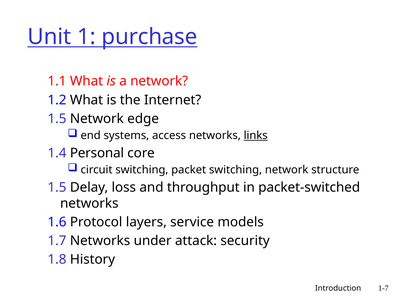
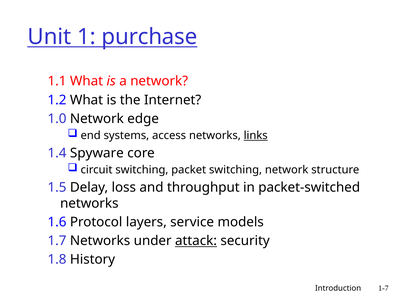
1.5: 1.5 -> 1.0 (57, 119)
Personal: Personal -> Spyware (97, 153)
attack underline: none -> present (196, 241)
